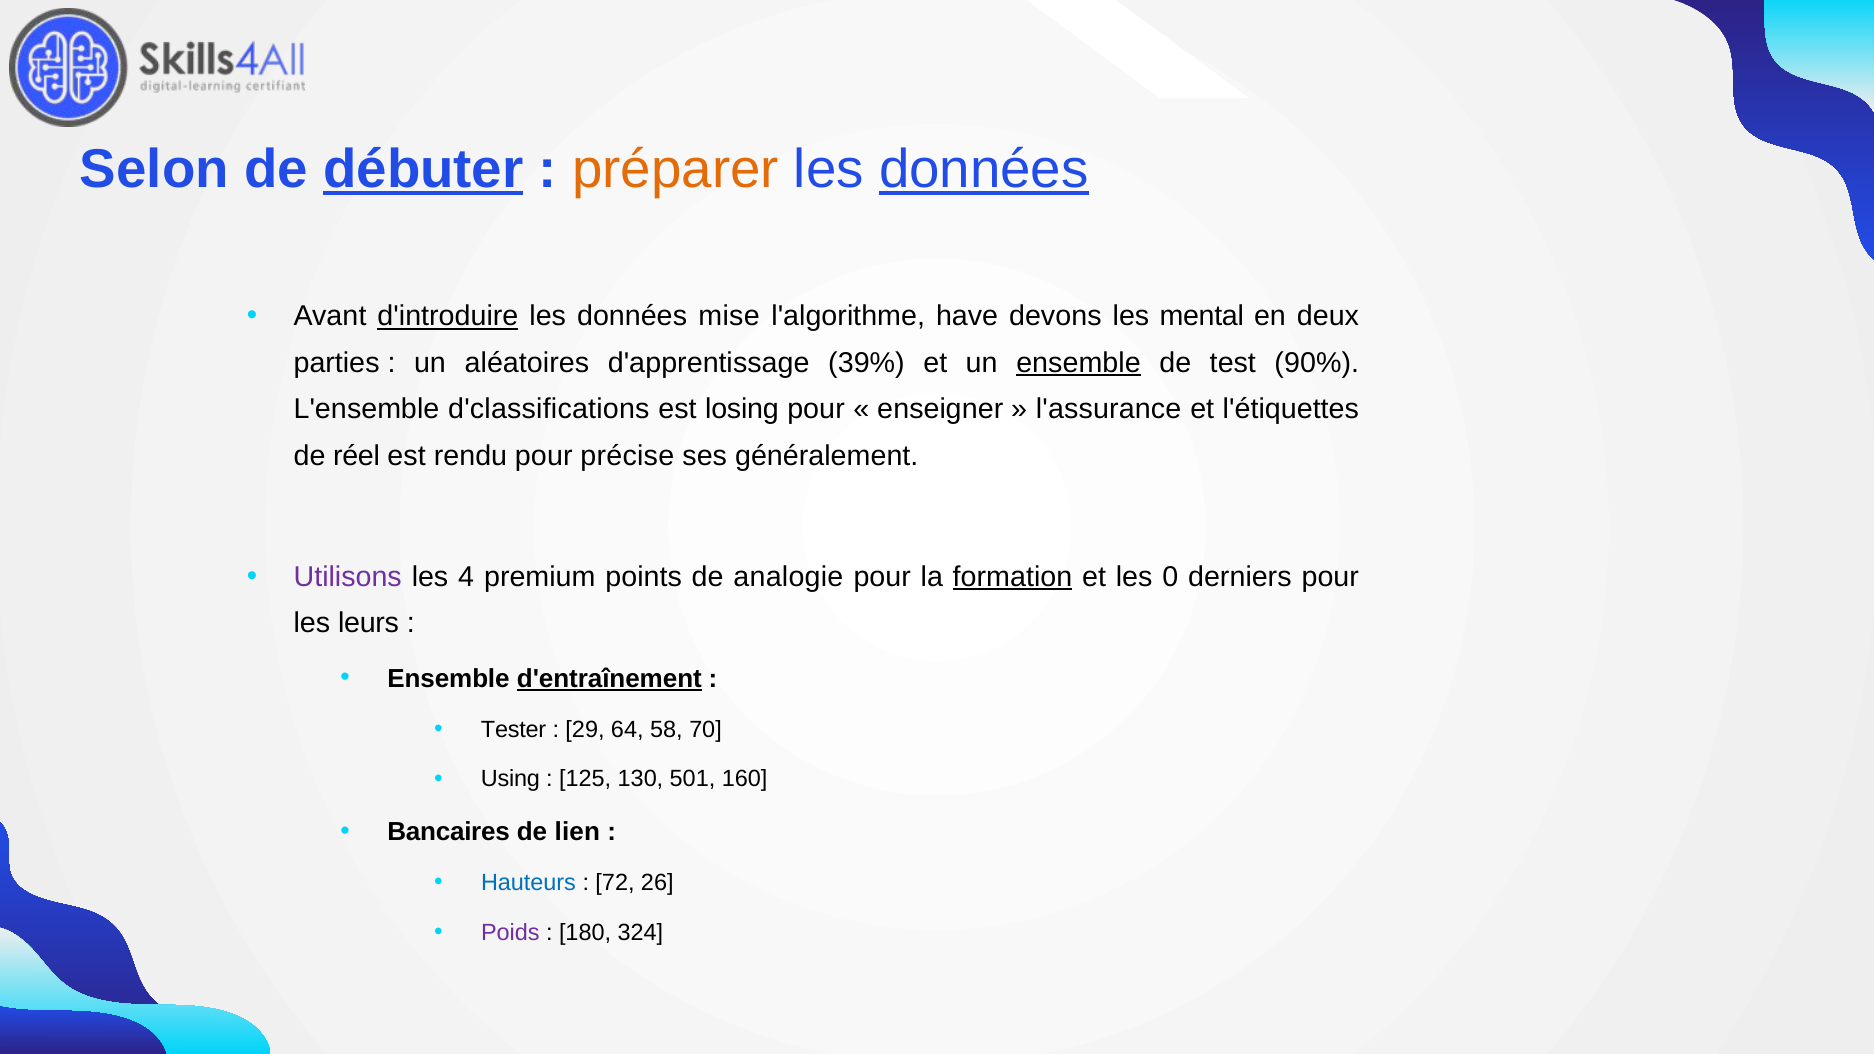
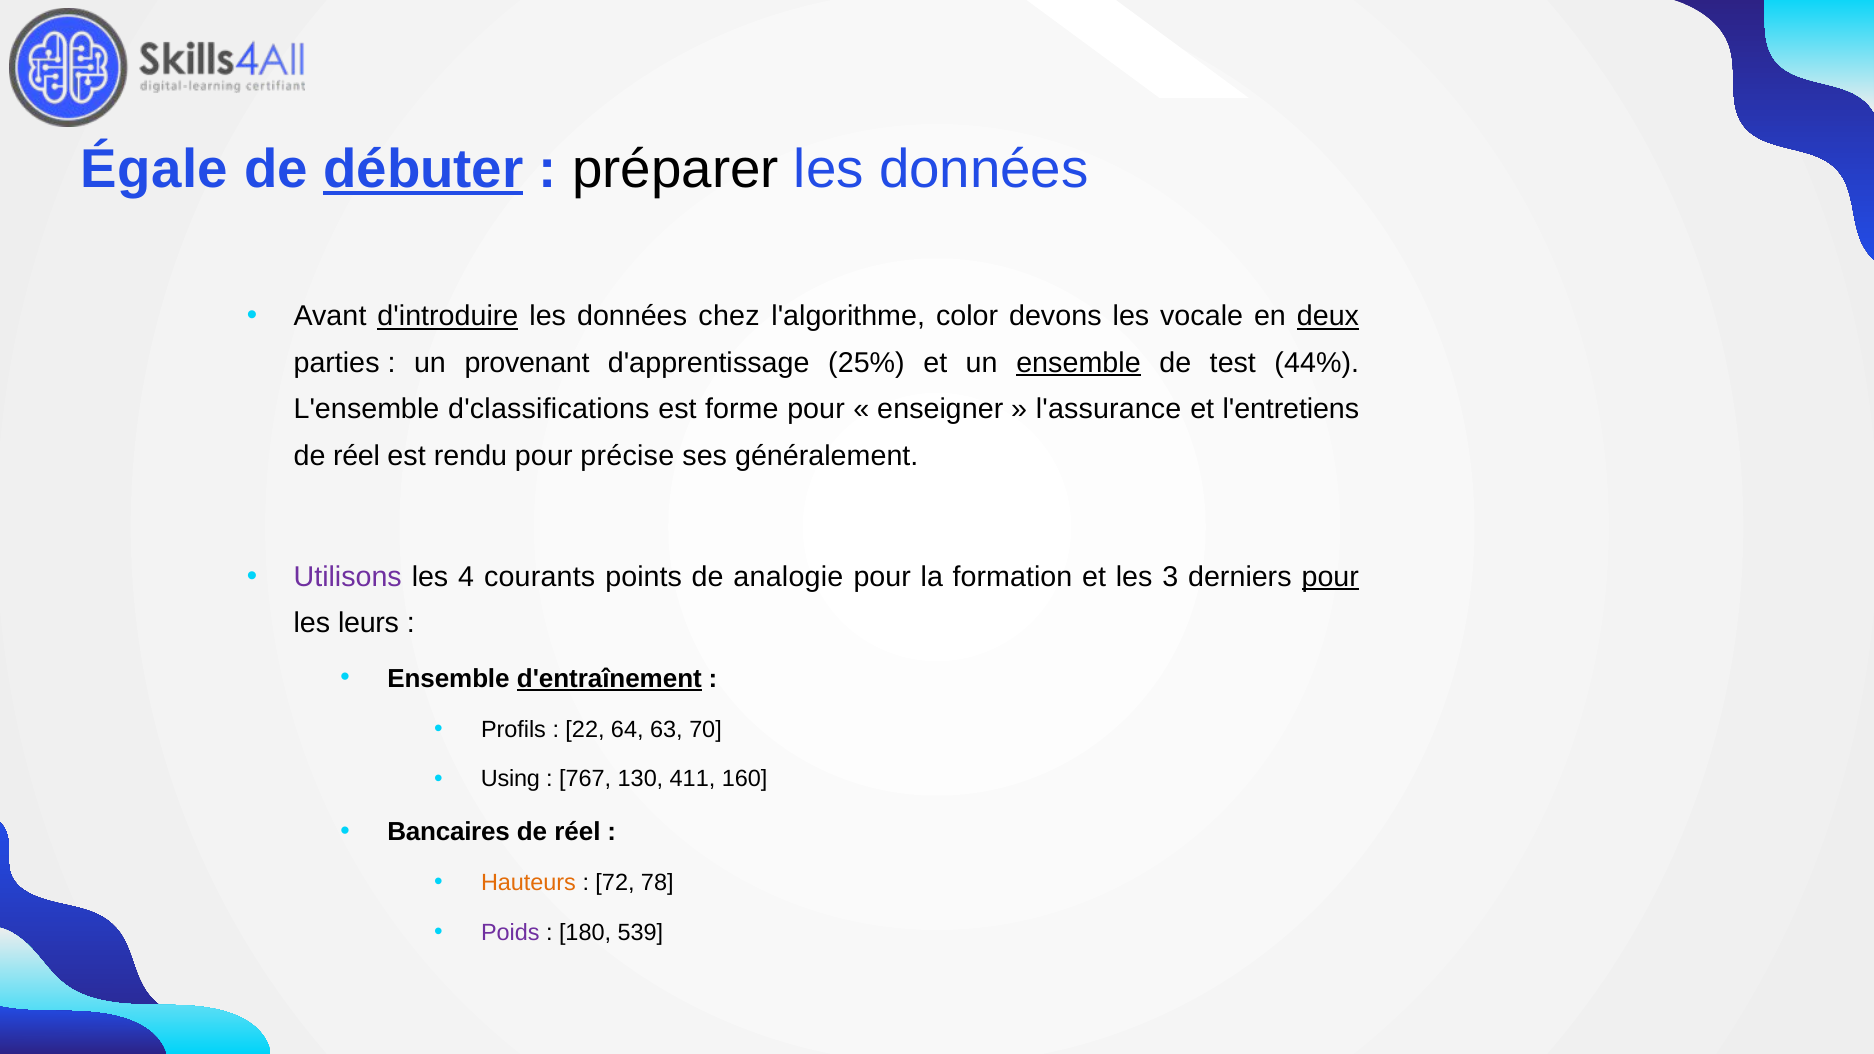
Selon: Selon -> Égale (154, 170)
préparer colour: orange -> black (676, 170)
données underline: present -> none (984, 170)
mise: mise -> chez (729, 317)
have: have -> color (967, 317)
mental: mental -> vocale (1202, 317)
deux underline: none -> present (1328, 317)
aléatoires: aléatoires -> provenant (527, 363)
39%: 39% -> 25% (866, 363)
90%: 90% -> 44% (1317, 363)
losing: losing -> forme (742, 409)
l'étiquettes: l'étiquettes -> l'entretiens (1291, 409)
premium: premium -> courants (540, 577)
formation underline: present -> none (1012, 577)
0: 0 -> 3 (1170, 577)
pour underline: none -> present (1330, 577)
Tester: Tester -> Profils (513, 730)
29: 29 -> 22 (585, 730)
58: 58 -> 63 (666, 730)
125: 125 -> 767 (585, 779)
501: 501 -> 411 (692, 779)
lien: lien -> réel (577, 832)
Hauteurs colour: blue -> orange (528, 883)
26: 26 -> 78 (657, 883)
324: 324 -> 539 (640, 933)
